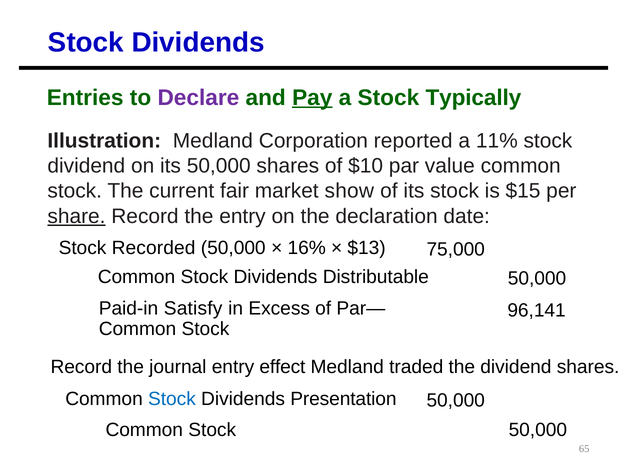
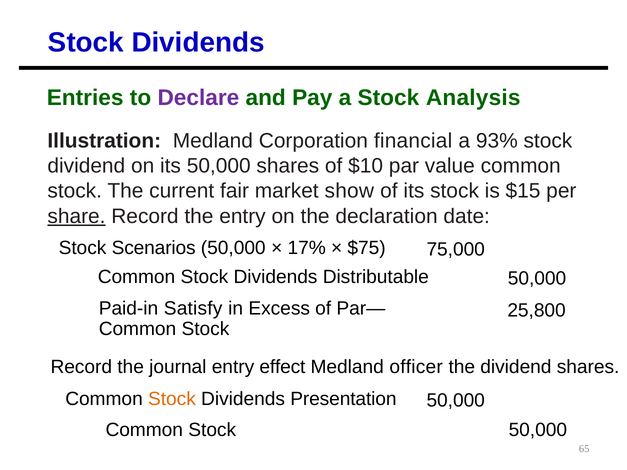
Pay underline: present -> none (312, 98)
Typically: Typically -> Analysis (473, 98)
reported: reported -> financial (413, 141)
11%: 11% -> 93% (497, 141)
Recorded: Recorded -> Scenarios (154, 248)
16%: 16% -> 17% (307, 248)
$13: $13 -> $75 (367, 248)
96,141: 96,141 -> 25,800 (537, 311)
traded: traded -> officer (416, 367)
Stock colour: blue -> orange (172, 399)
